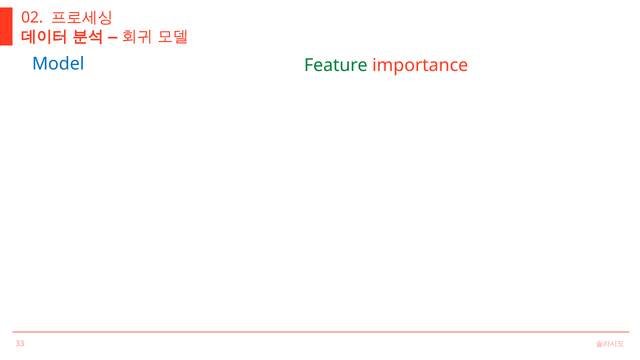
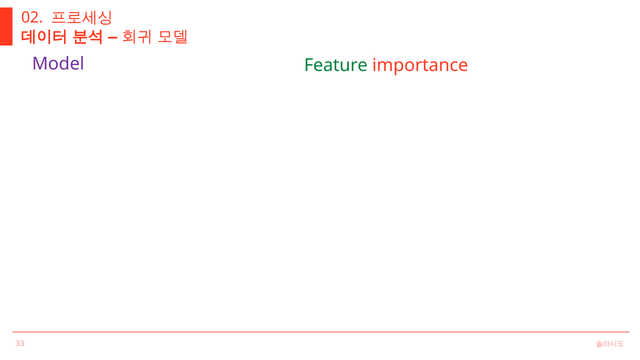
Model colour: blue -> purple (58, 64)
